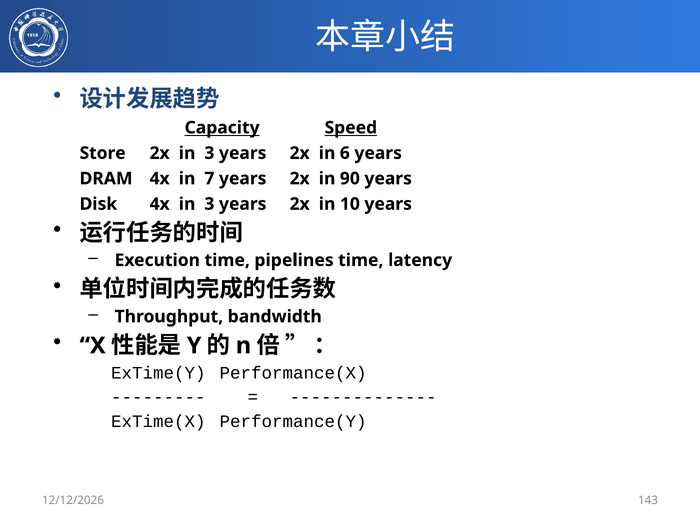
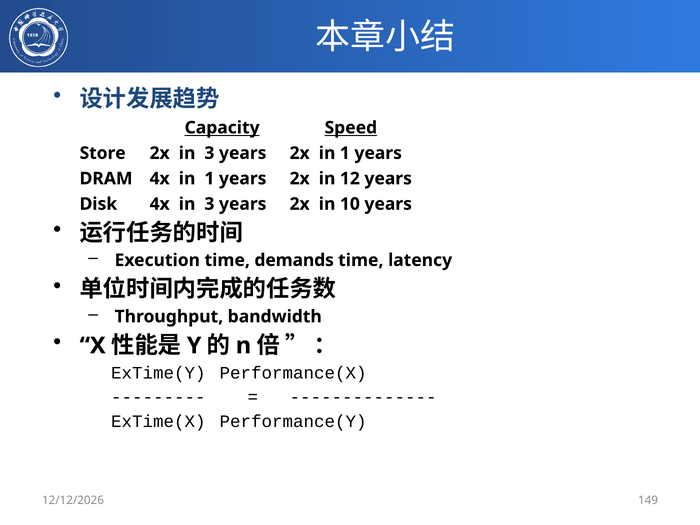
2x in 6: 6 -> 1 (345, 153)
4x in 7: 7 -> 1 (209, 179)
90: 90 -> 12 (350, 179)
pipelines: pipelines -> demands (294, 260)
143: 143 -> 149 (648, 500)
